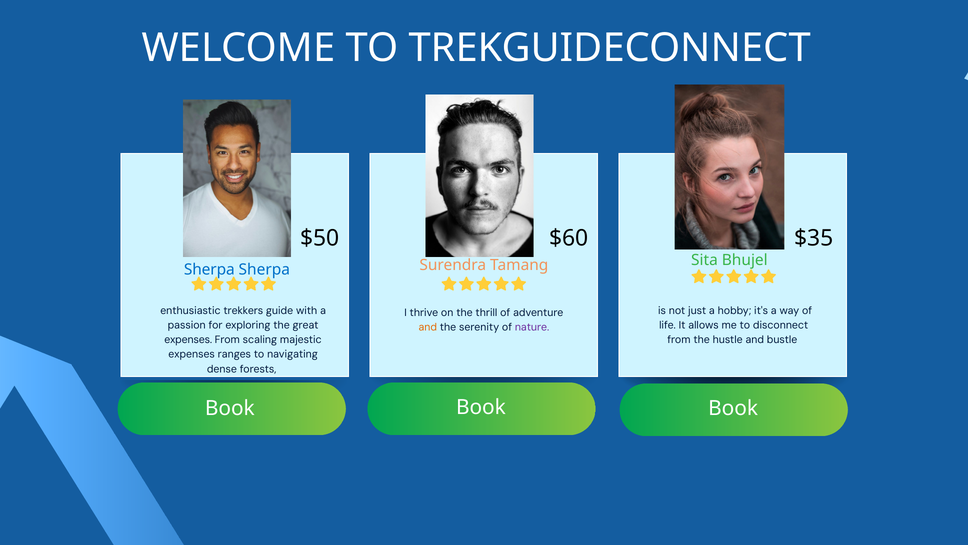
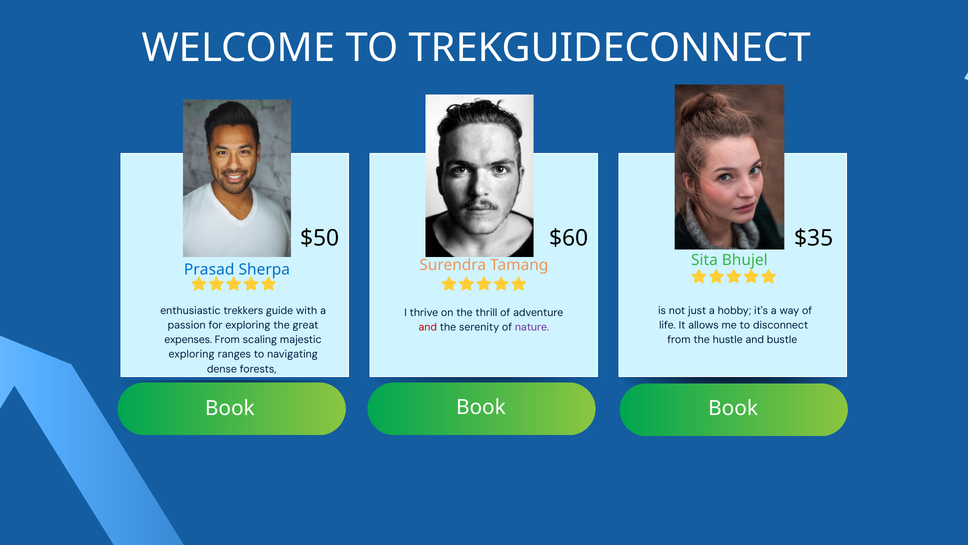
Sherpa: Sherpa -> Prasad (209, 269)
and colour: orange -> red (428, 327)
expenses: expenses -> exploring (192, 354)
